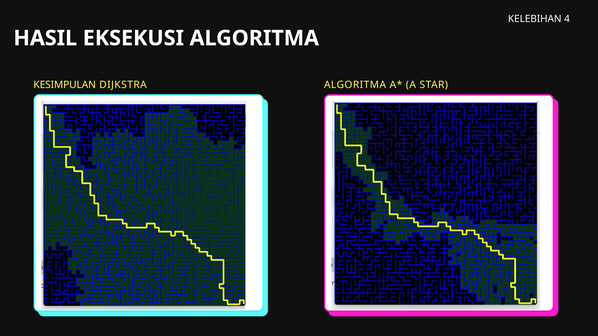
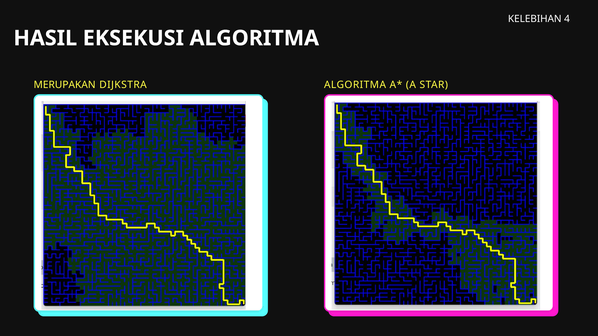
KESIMPULAN: KESIMPULAN -> MERUPAKAN (65, 85)
